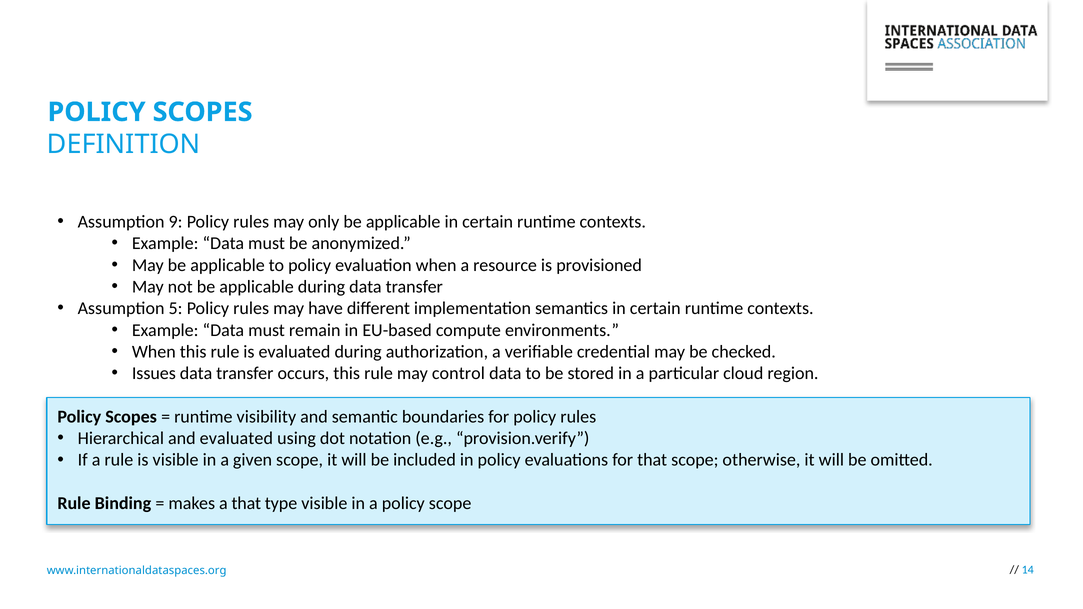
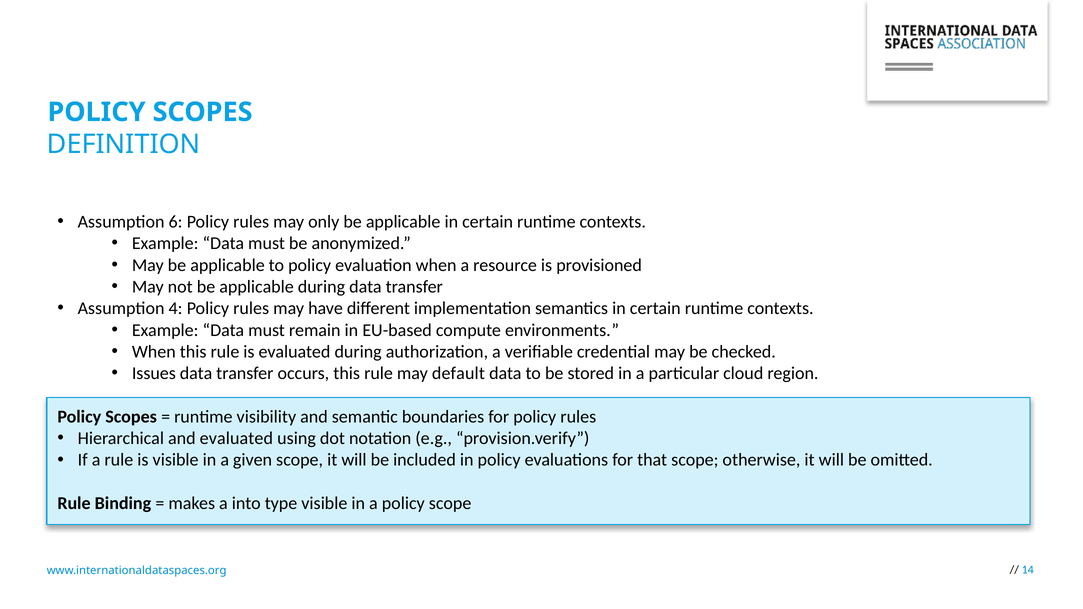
9: 9 -> 6 (176, 222)
5: 5 -> 4 (176, 309)
control: control -> default (458, 374)
a that: that -> into (246, 504)
